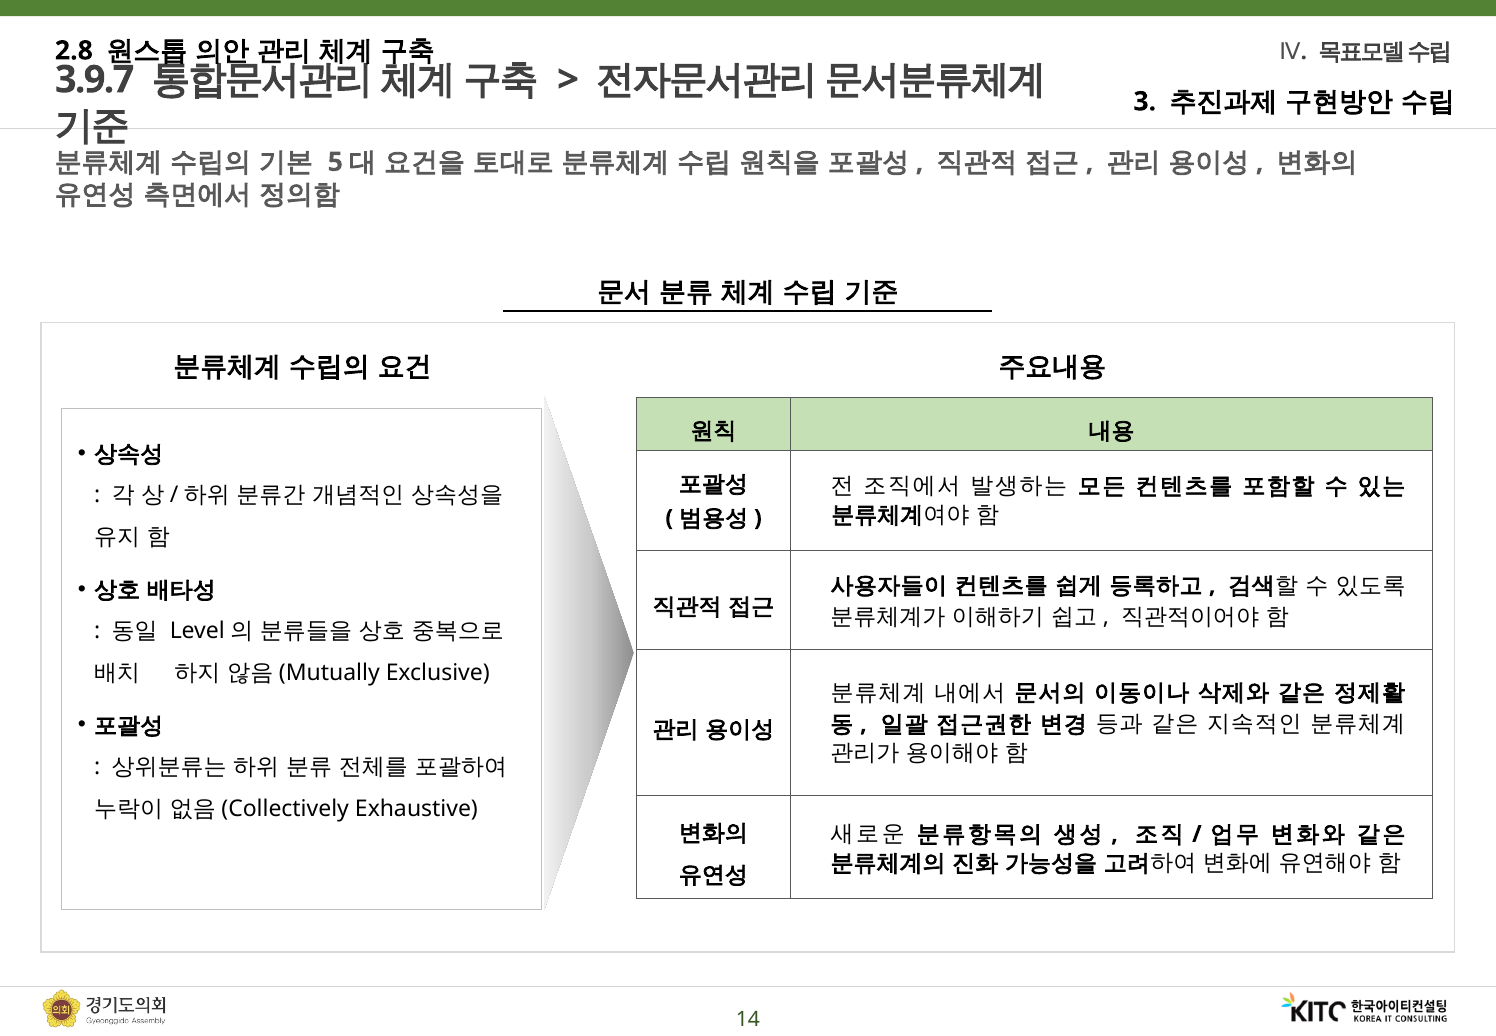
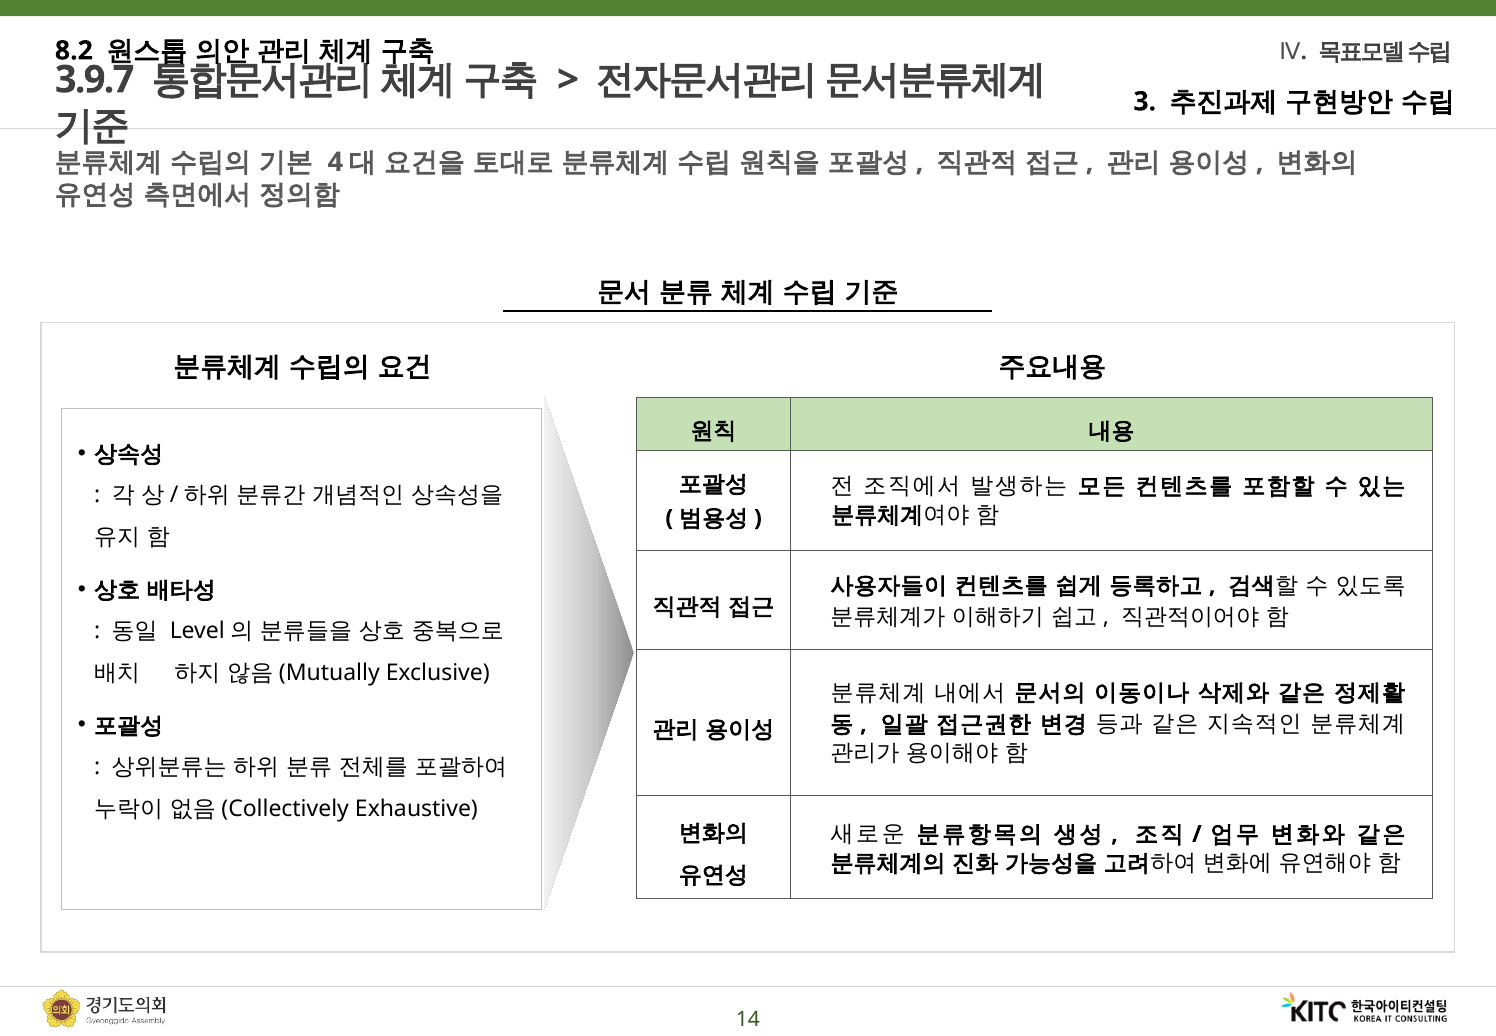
2.8: 2.8 -> 8.2 (74, 51)
5: 5 -> 4 (335, 162)
